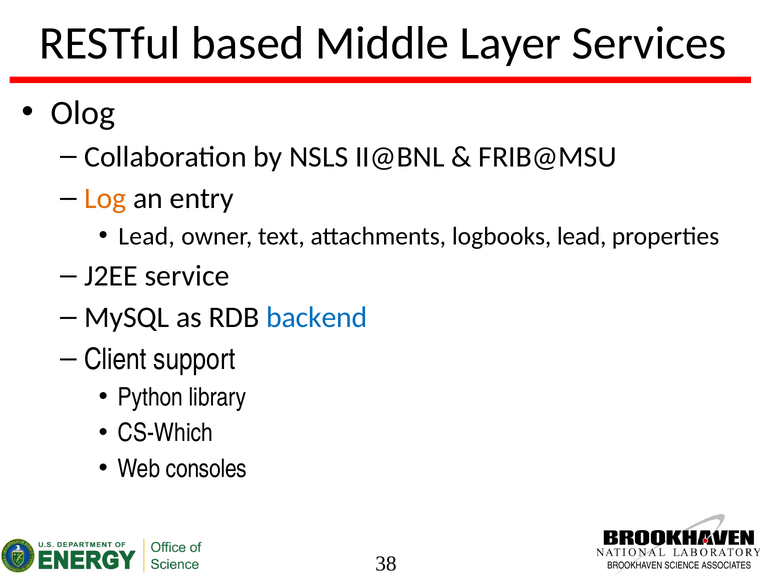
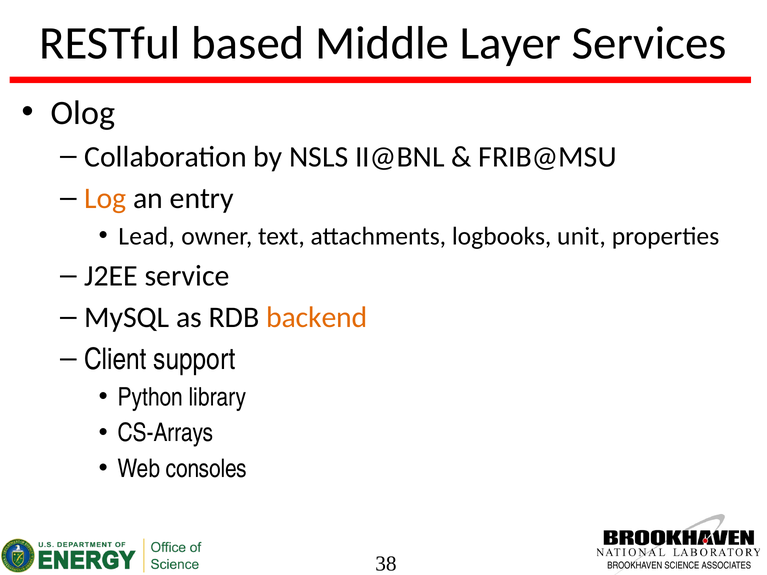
logbooks lead: lead -> unit (581, 237)
backend colour: blue -> orange (317, 318)
CS-Which: CS-Which -> CS-Arrays (166, 433)
